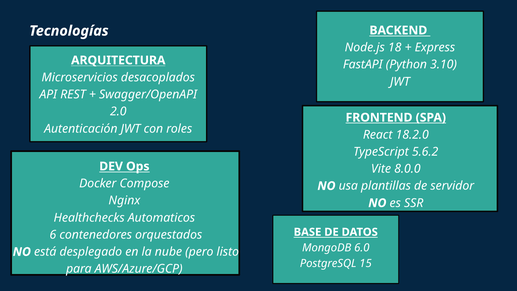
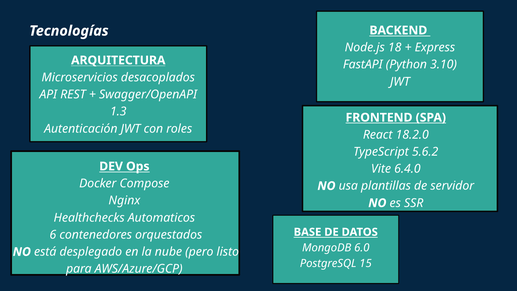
2.0: 2.0 -> 1.3 (118, 112)
8.0.0: 8.0.0 -> 6.4.0 (407, 169)
